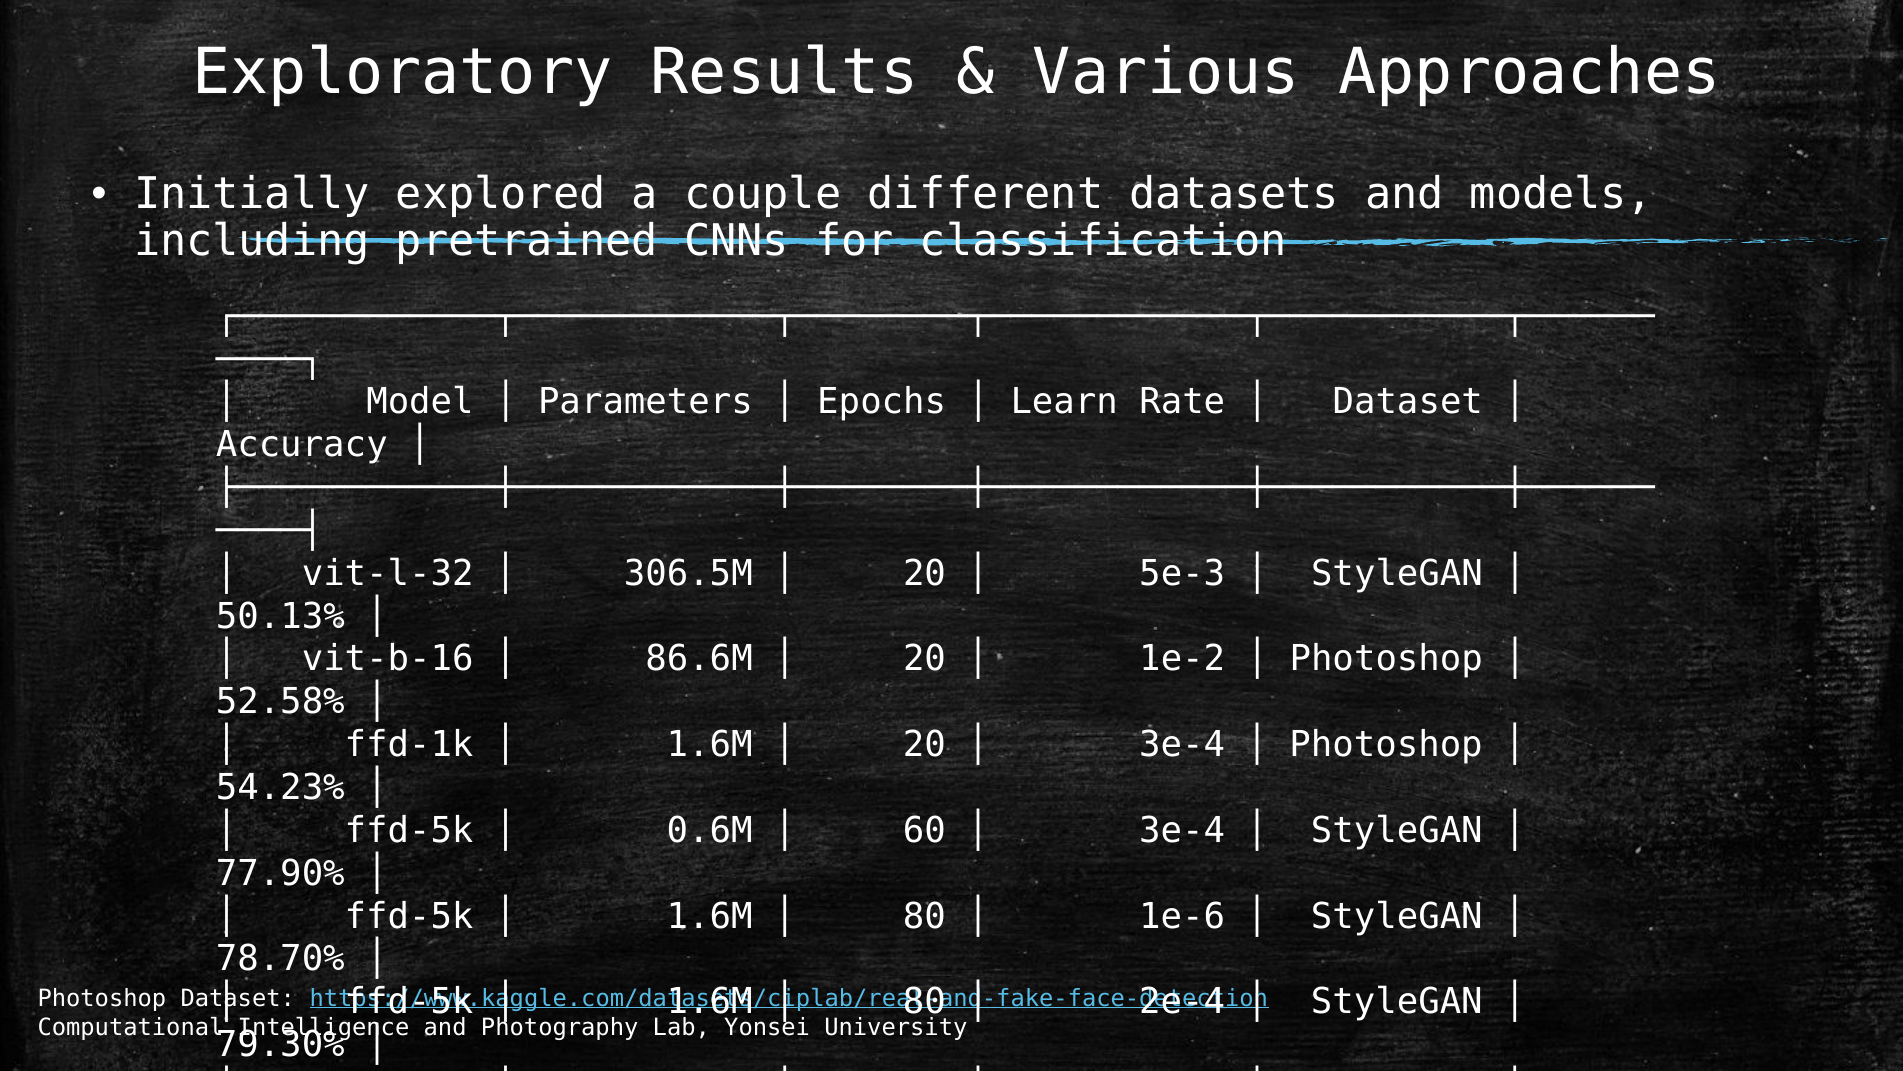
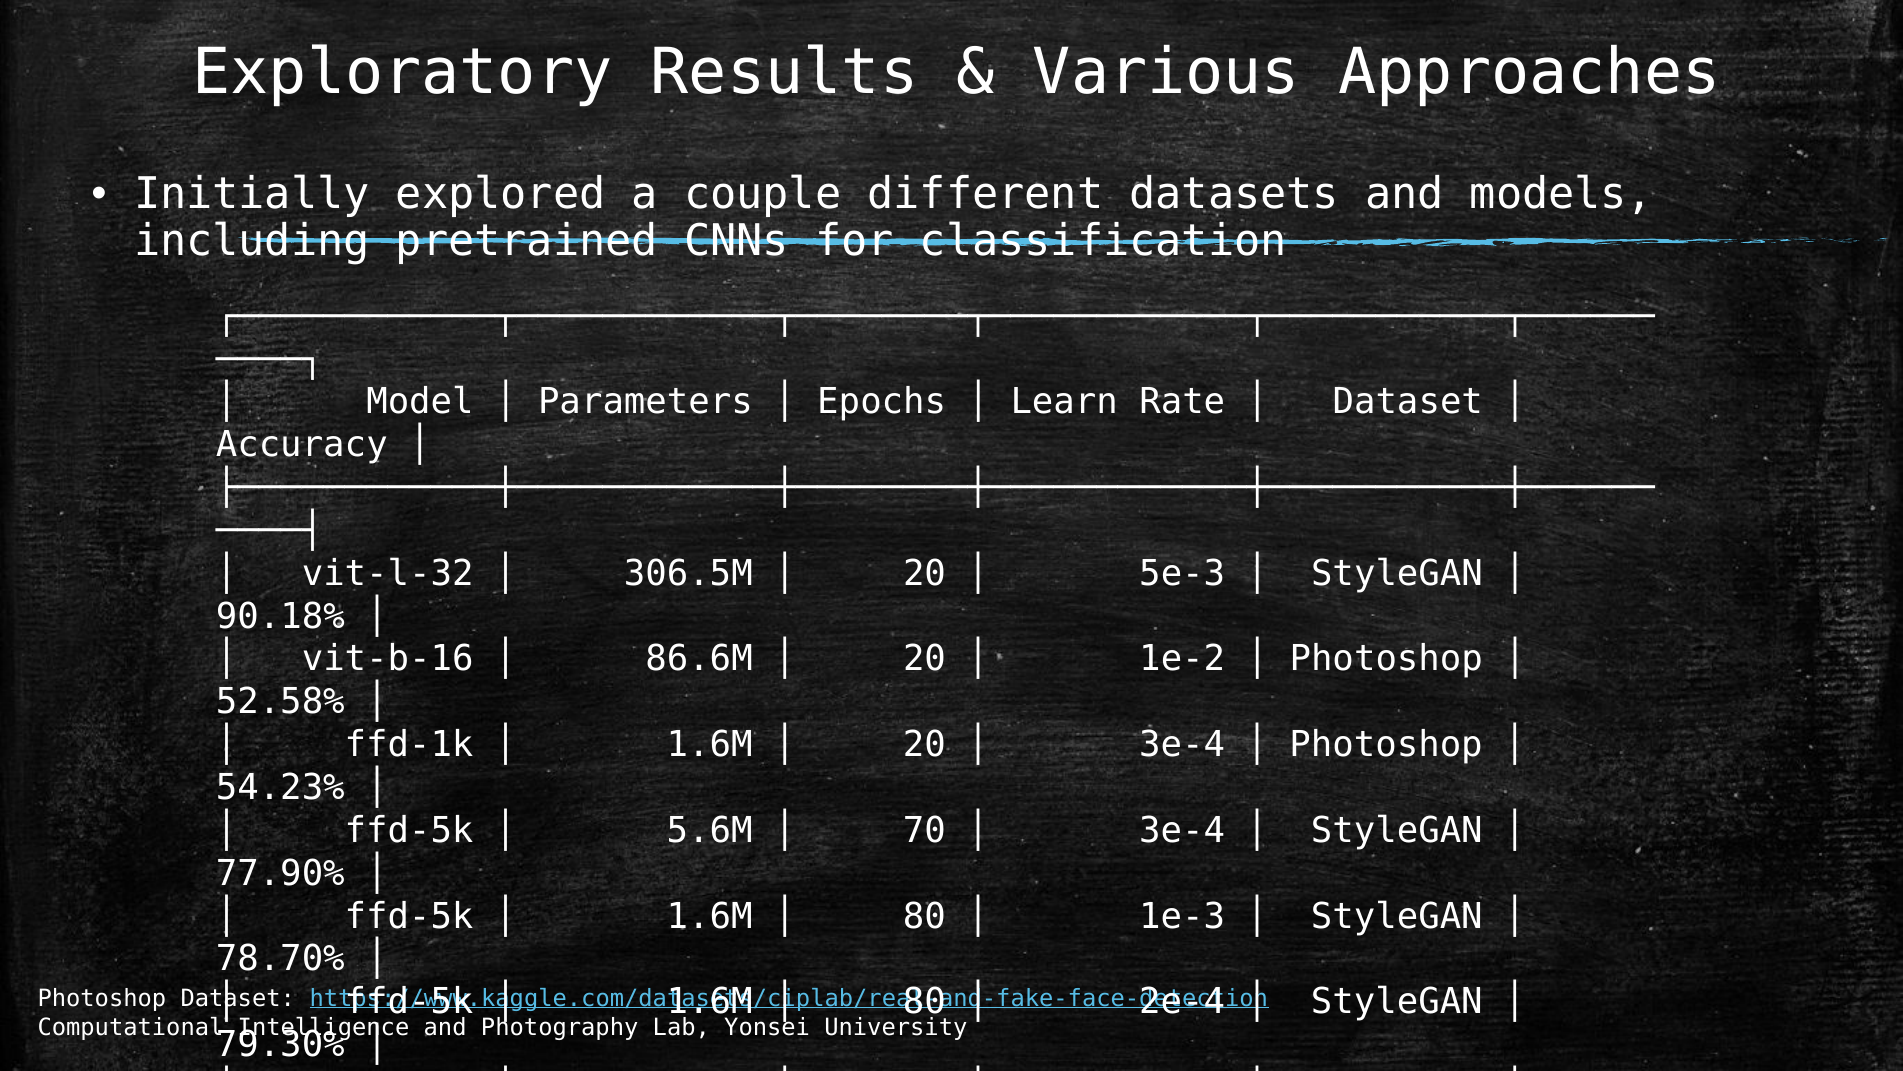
50.13%: 50.13% -> 90.18% (280, 616)
0.6M: 0.6M -> 5.6M (710, 830)
60: 60 -> 70 (924, 830)
1e-6: 1e-6 -> 1e-3 (1182, 916)
